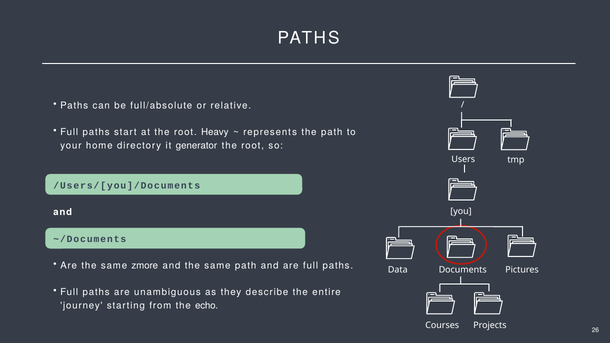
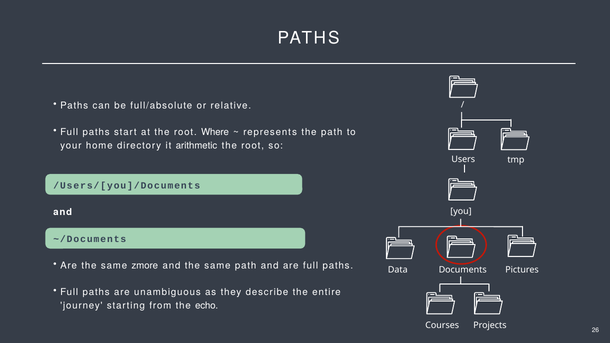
Heavy: Heavy -> Where (215, 132)
generator: generator -> arithmetic (197, 146)
